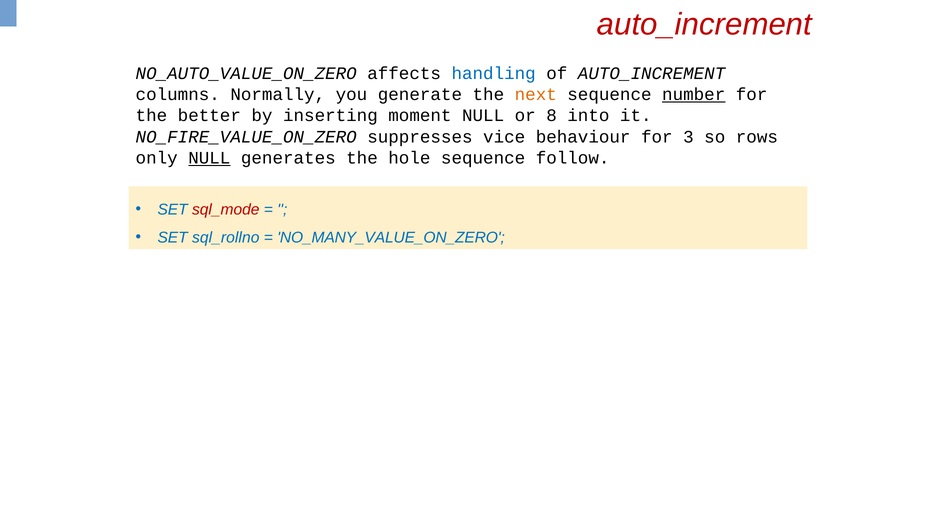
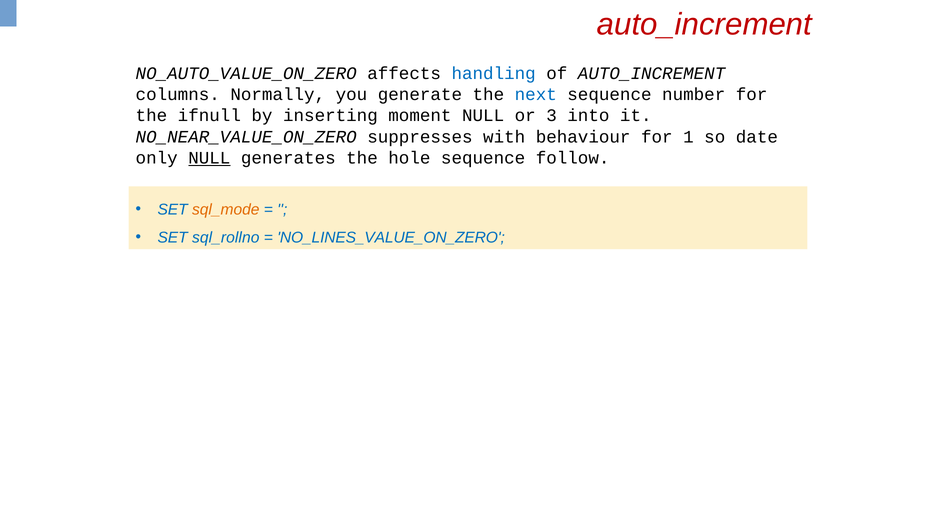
next colour: orange -> blue (536, 95)
number underline: present -> none (694, 95)
better: better -> ifnull (209, 116)
8: 8 -> 3 (552, 116)
NO_FIRE_VALUE_ON_ZERO: NO_FIRE_VALUE_ON_ZERO -> NO_NEAR_VALUE_ON_ZERO (246, 137)
vice: vice -> with (504, 137)
3: 3 -> 1 (688, 137)
rows: rows -> date (757, 137)
sql_mode colour: red -> orange (226, 210)
NO_MANY_VALUE_ON_ZERO: NO_MANY_VALUE_ON_ZERO -> NO_LINES_VALUE_ON_ZERO (391, 238)
